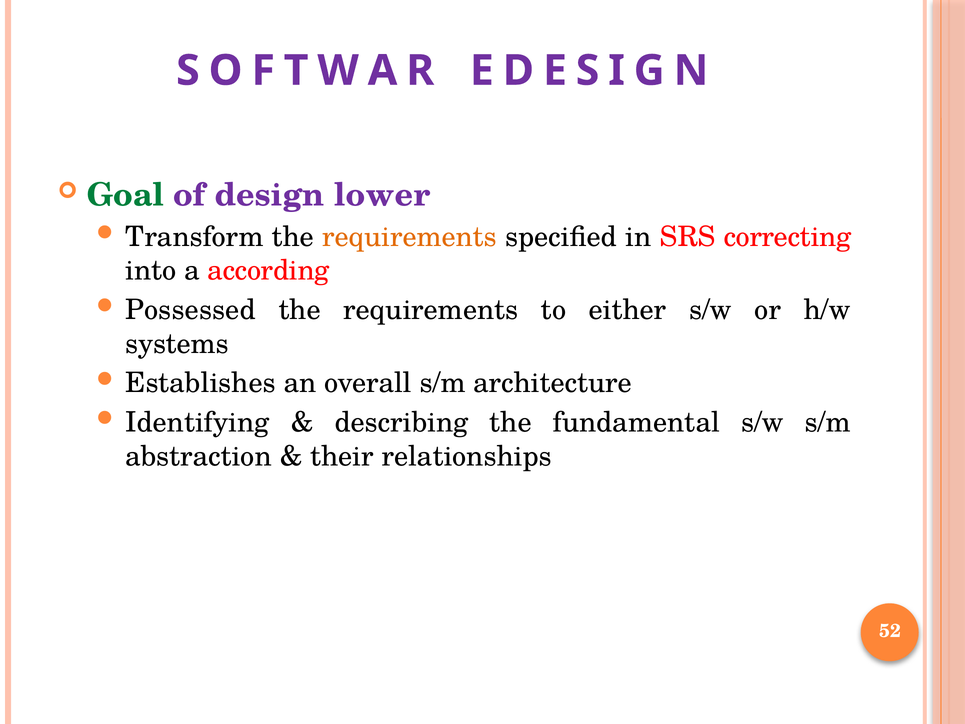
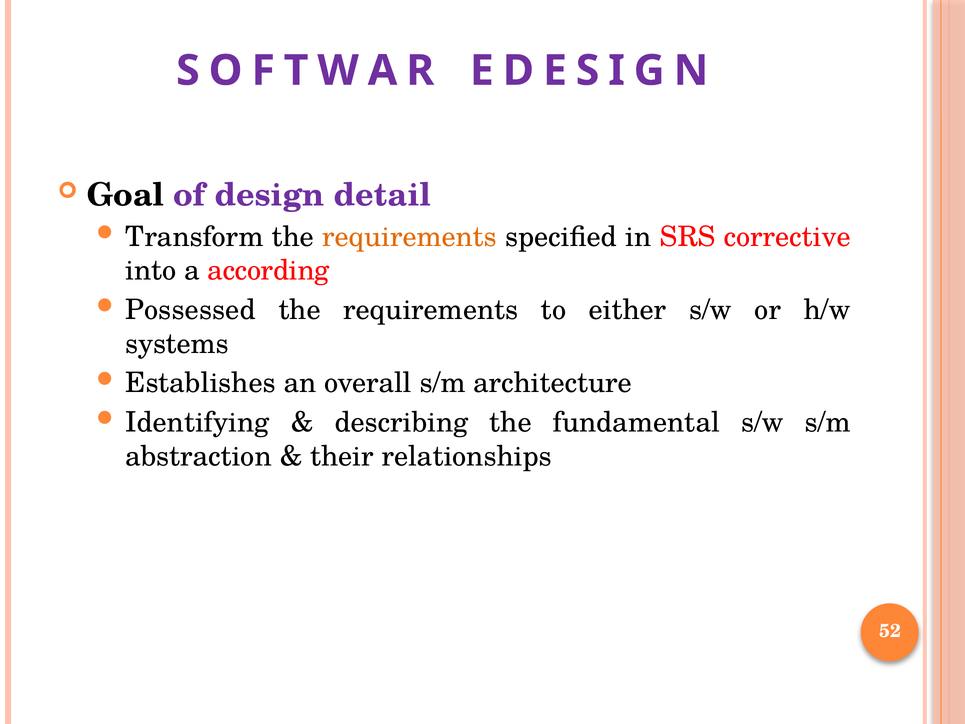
Goal colour: green -> black (125, 195)
lower: lower -> detail (382, 195)
correcting: correcting -> corrective (787, 237)
